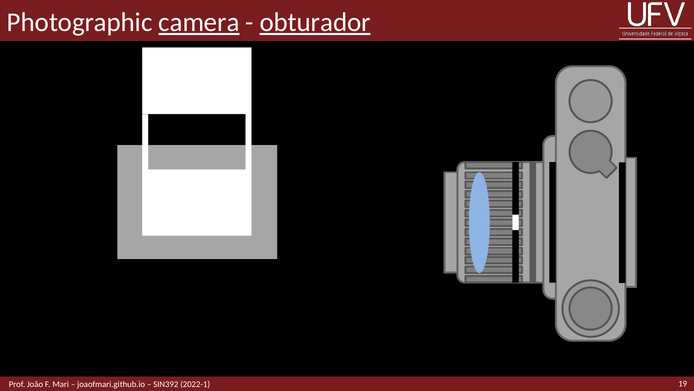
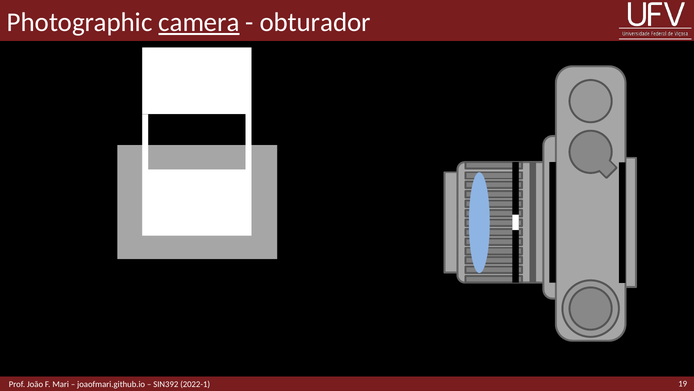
obturador underline: present -> none (315, 22)
